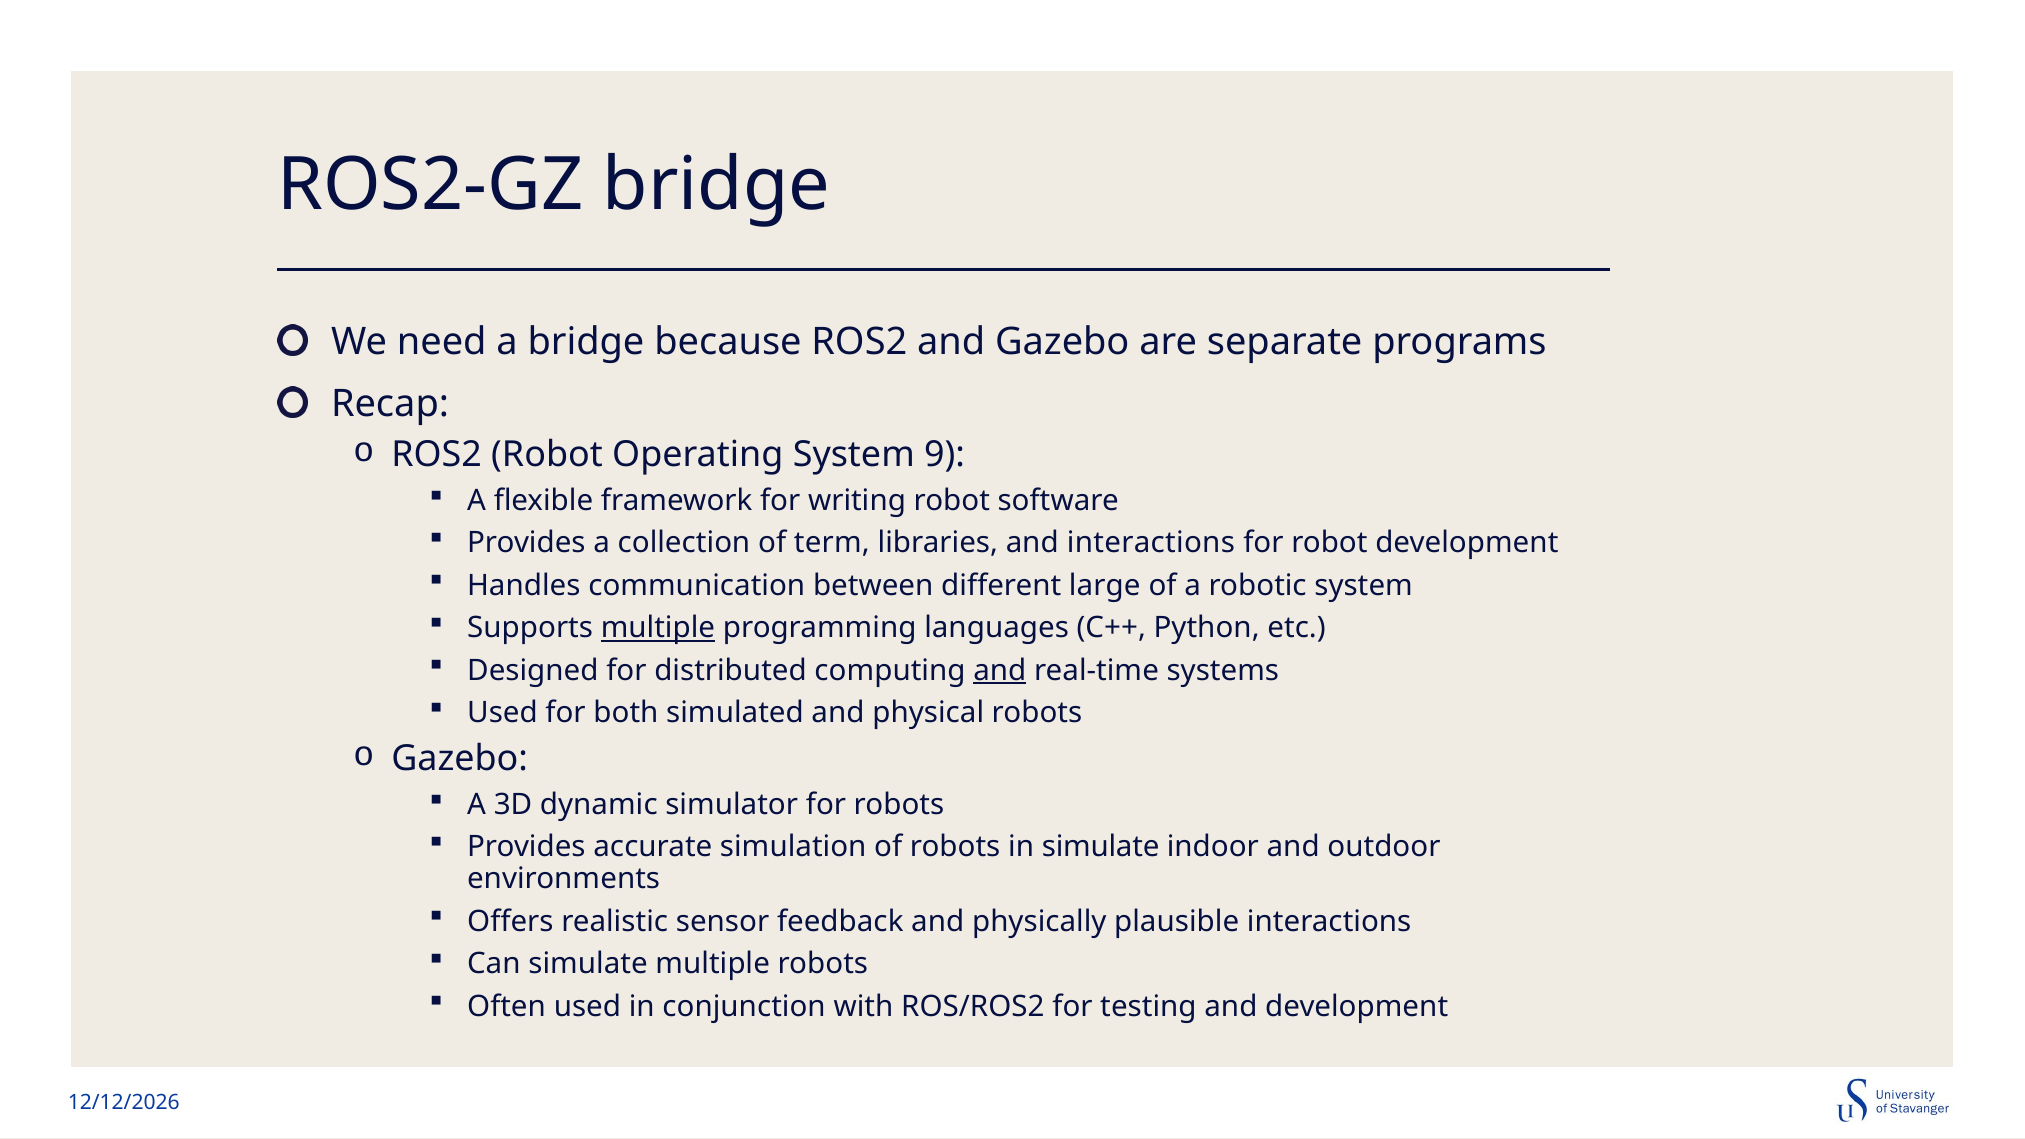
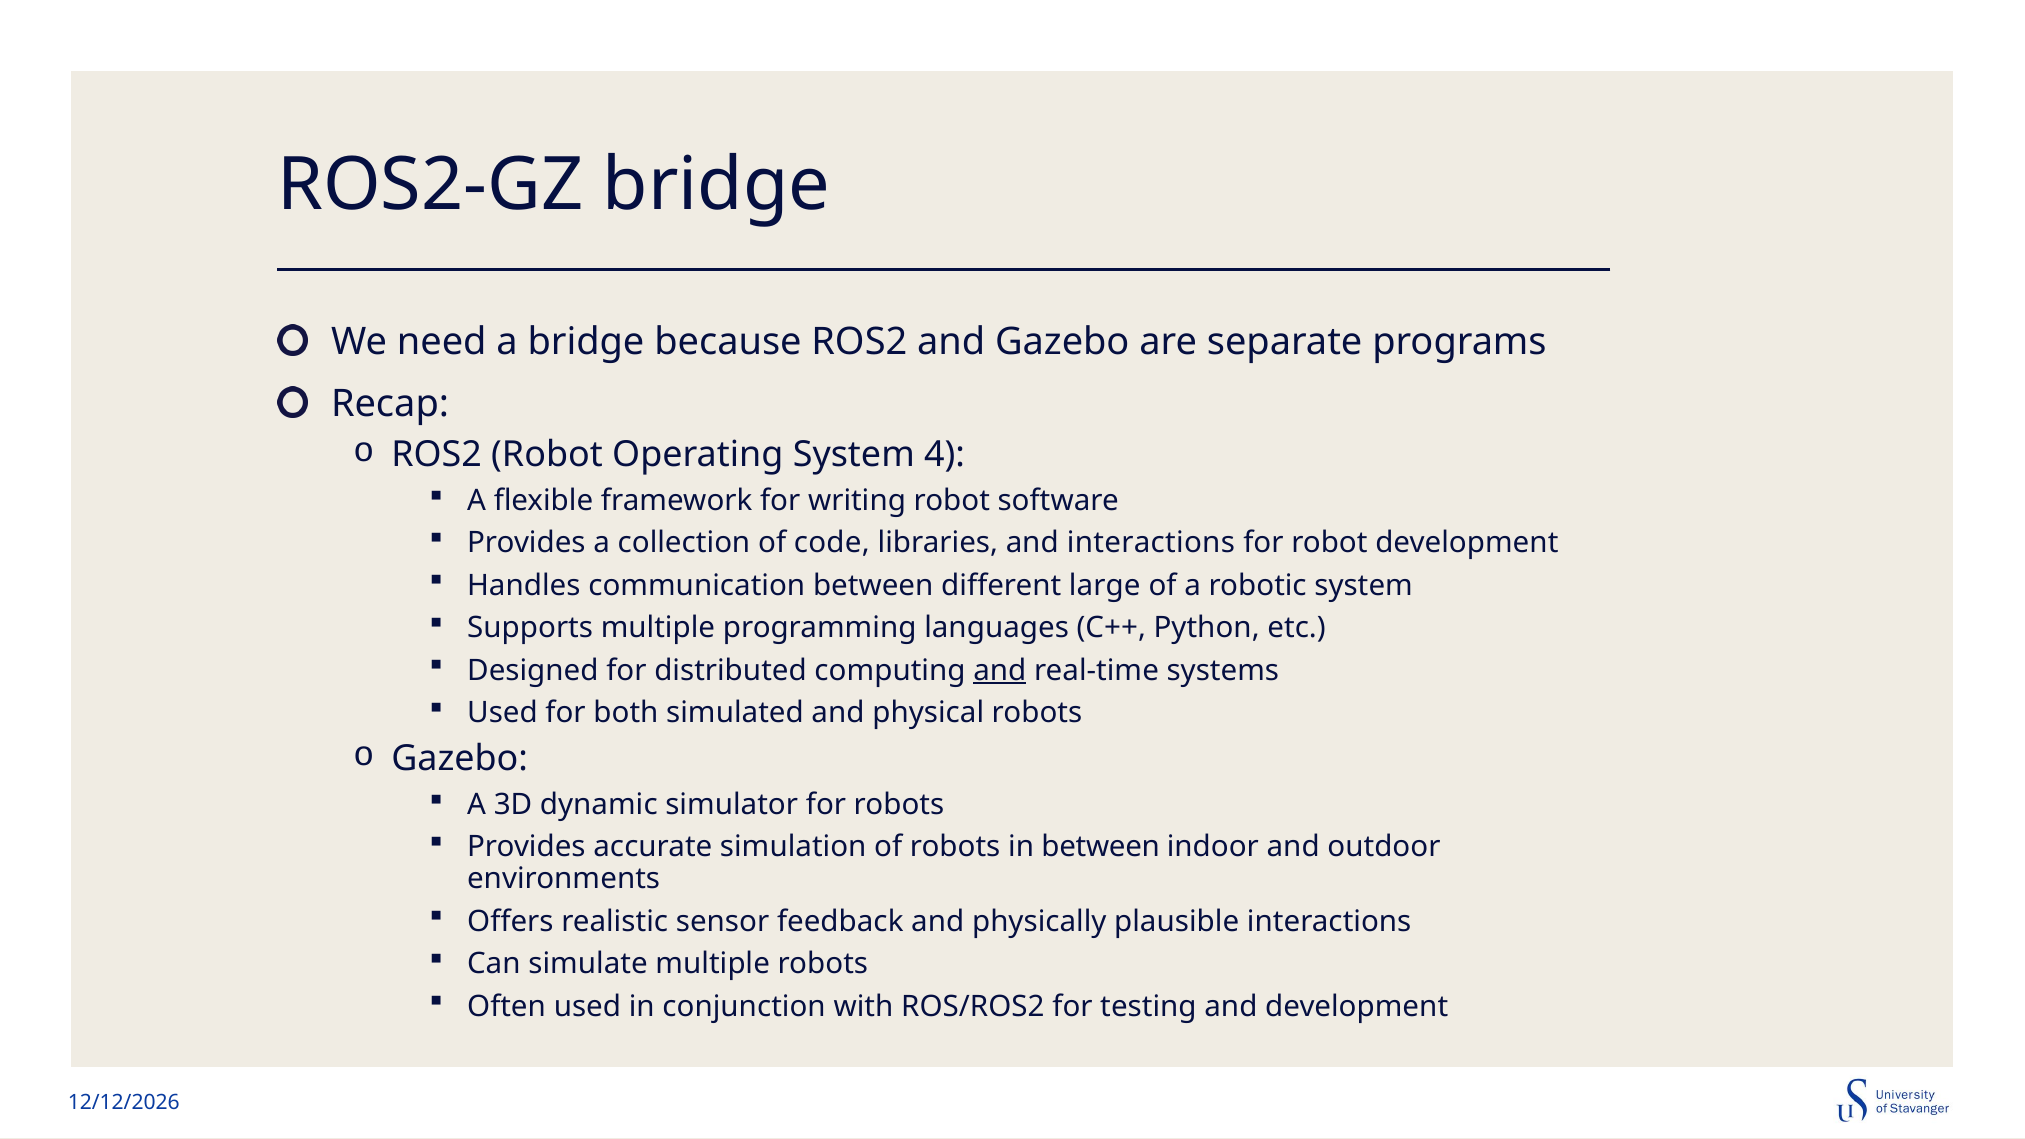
9: 9 -> 4 (945, 455)
term: term -> code (832, 543)
multiple underline: present -> none (658, 628)
in simulate: simulate -> between (1101, 847)
